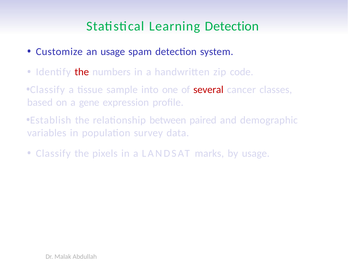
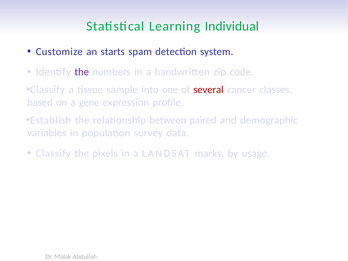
Learning Detection: Detection -> Individual (232, 26)
an usage: usage -> starts (113, 52)
the colour: red -> purple (82, 72)
